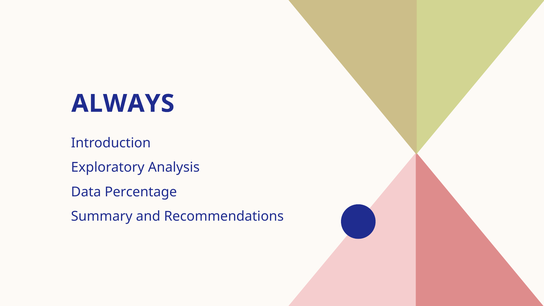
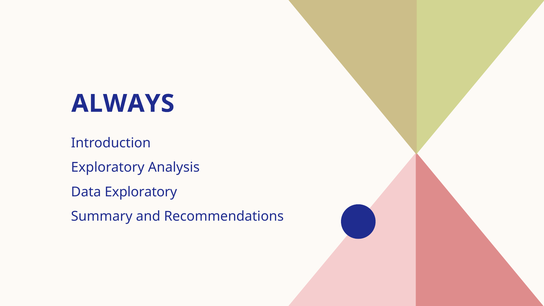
Percentage: Percentage -> Exploratory (141, 192)
